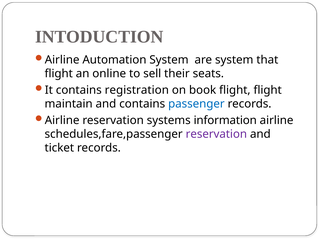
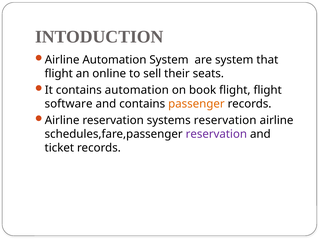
contains registration: registration -> automation (137, 90)
maintain: maintain -> software (69, 104)
passenger colour: blue -> orange (196, 104)
systems information: information -> reservation (225, 120)
